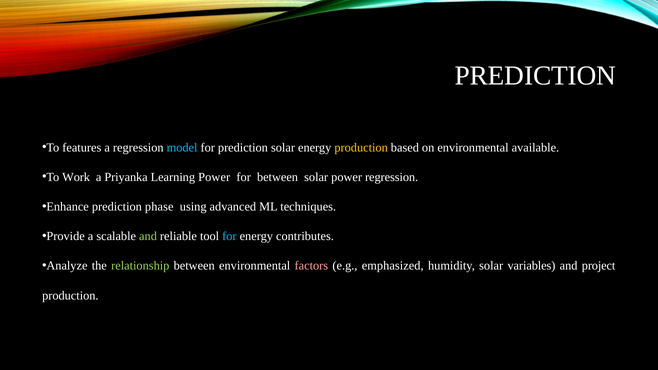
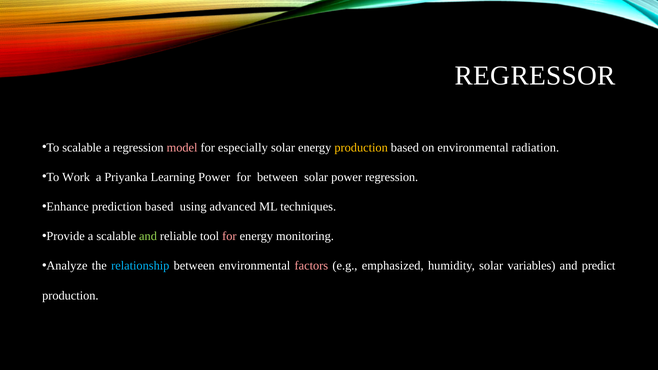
PREDICTION: PREDICTION -> REGRESSOR (535, 76)
To features: features -> scalable (82, 148)
model colour: light blue -> pink (182, 148)
for prediction: prediction -> especially (243, 148)
available: available -> radiation (535, 148)
prediction phase: phase -> based (159, 207)
for colour: light blue -> pink (229, 236)
contributes: contributes -> monitoring (305, 236)
relationship colour: light green -> light blue (140, 266)
project: project -> predict (599, 266)
